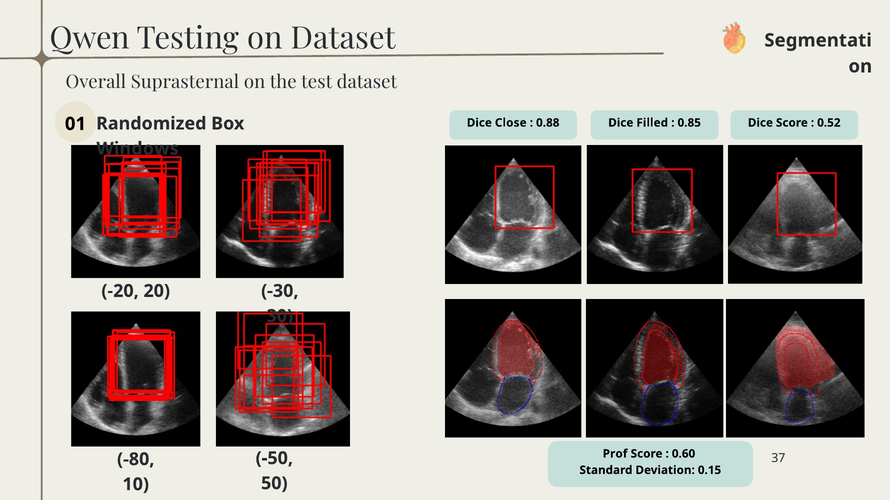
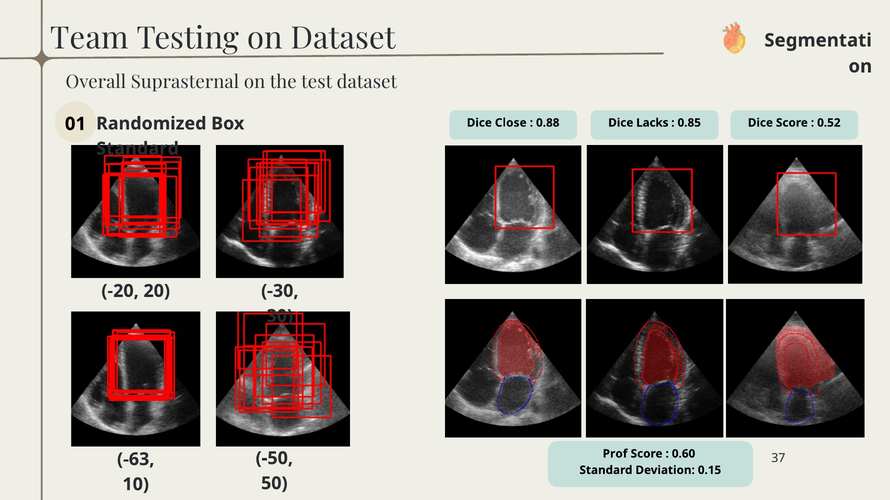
Qwen: Qwen -> Team (90, 39)
Filled: Filled -> Lacks (652, 123)
Windows: Windows -> Standard (138, 149)
-80: -80 -> -63 (136, 460)
